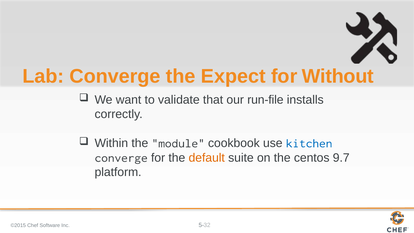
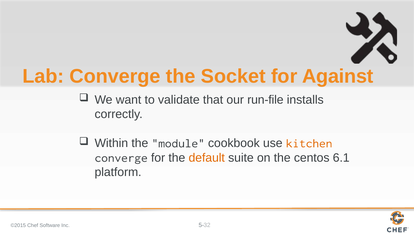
Expect: Expect -> Socket (233, 76)
Without: Without -> Against (338, 76)
kitchen colour: blue -> orange (309, 143)
9.7: 9.7 -> 6.1 (341, 158)
